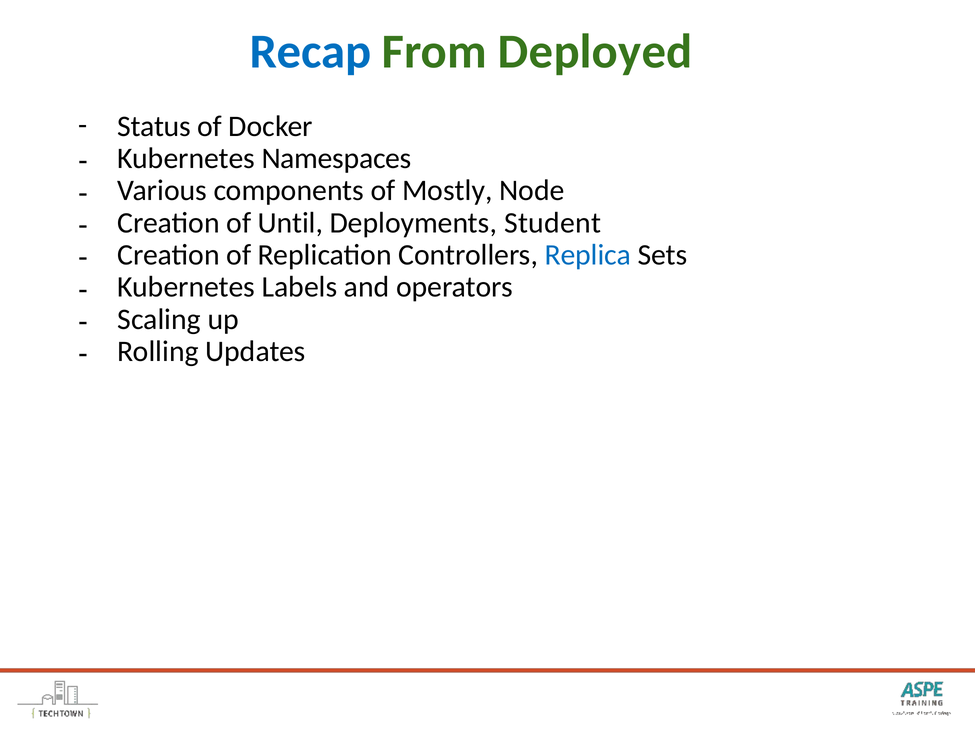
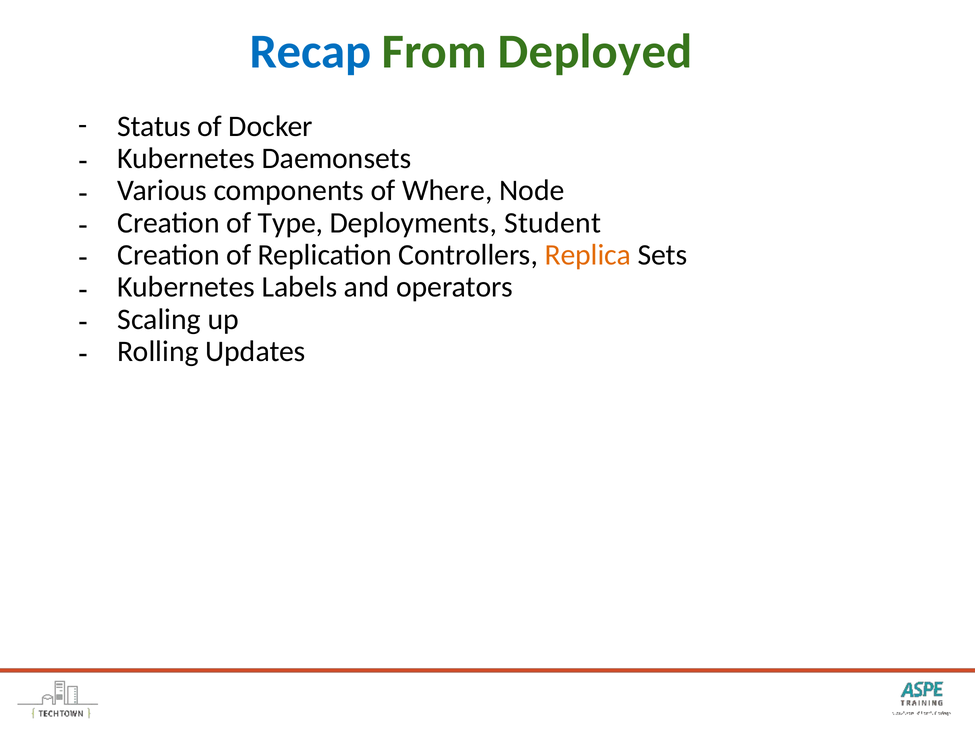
Namespaces: Namespaces -> Daemonsets (336, 159)
Mostly: Mostly -> Where (447, 191)
Until: Until -> Type (290, 223)
Replica colour: blue -> orange (588, 255)
